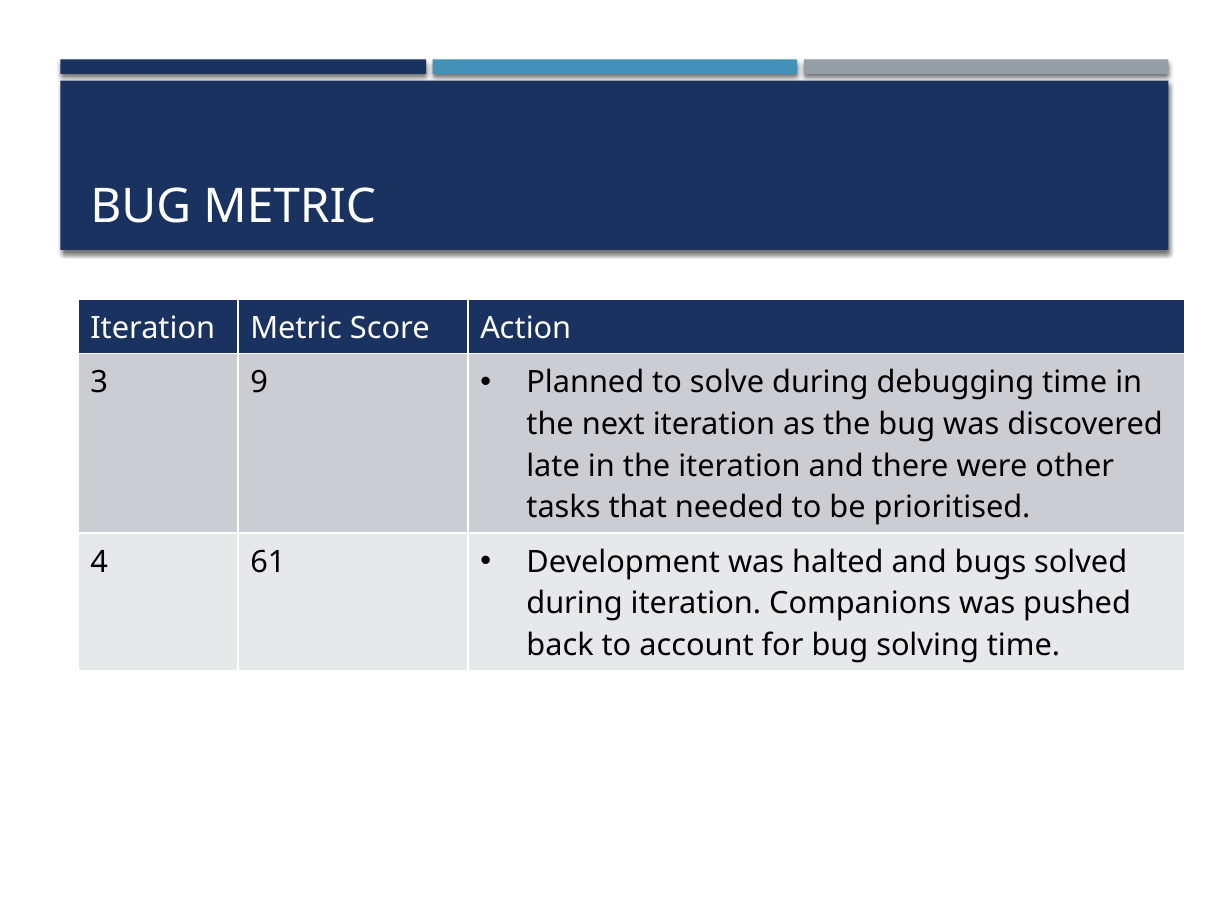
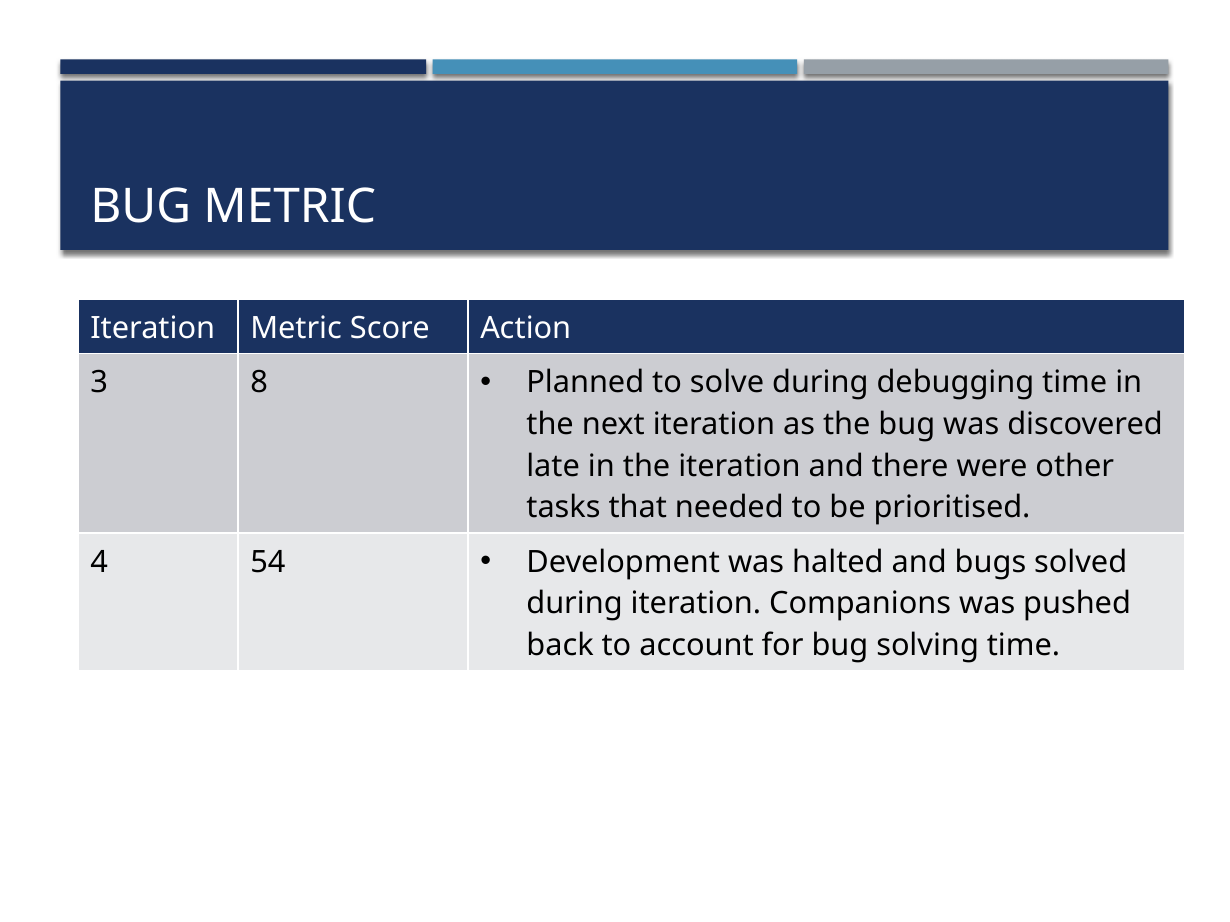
9: 9 -> 8 (259, 383)
61: 61 -> 54 (268, 562)
